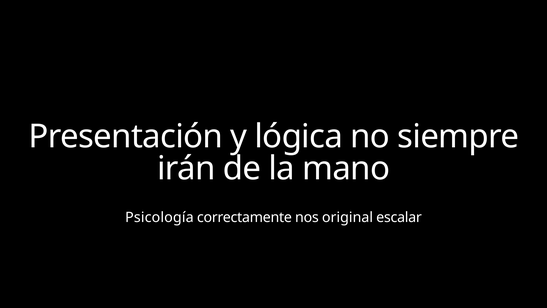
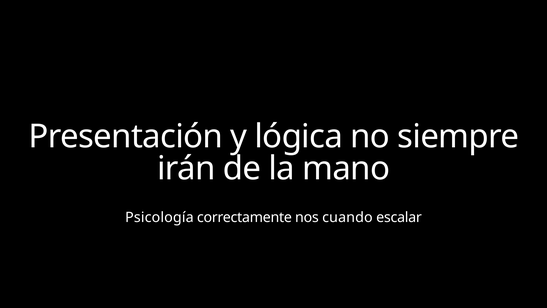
original: original -> cuando (347, 217)
